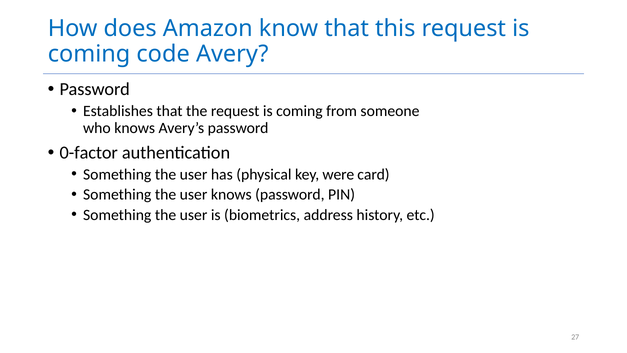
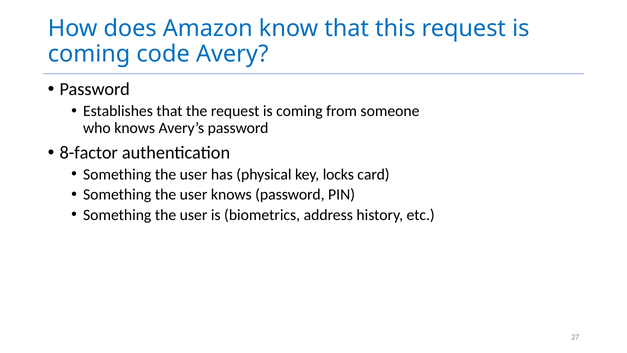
0-factor: 0-factor -> 8-factor (89, 153)
were: were -> locks (338, 174)
